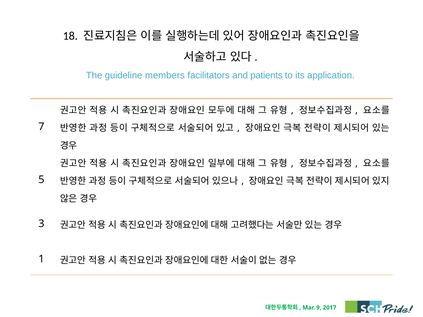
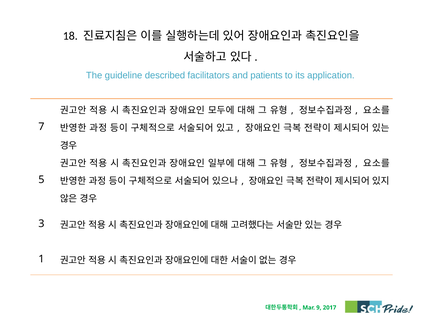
members: members -> described (165, 75)
